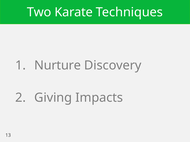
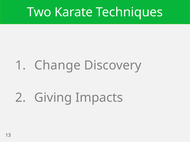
Nurture: Nurture -> Change (57, 66)
